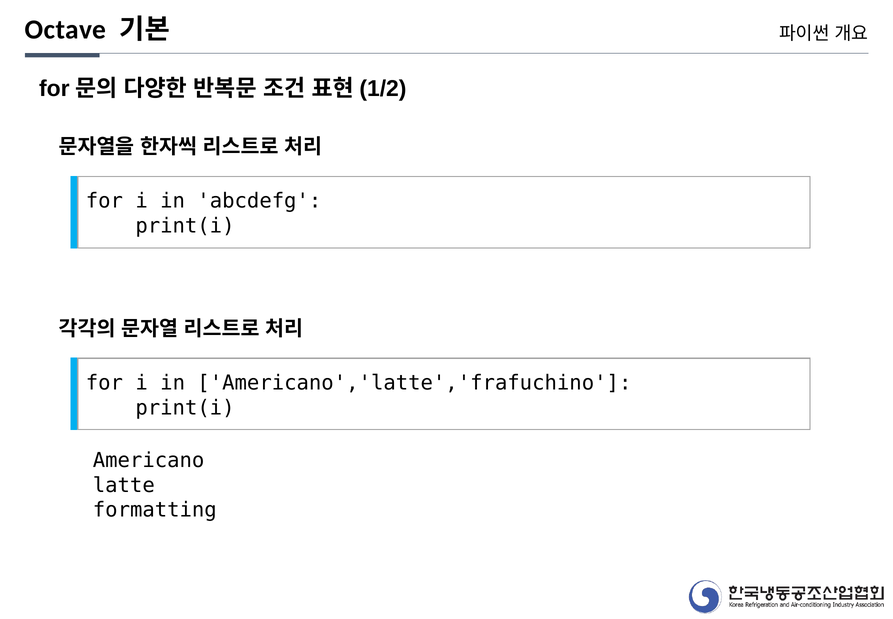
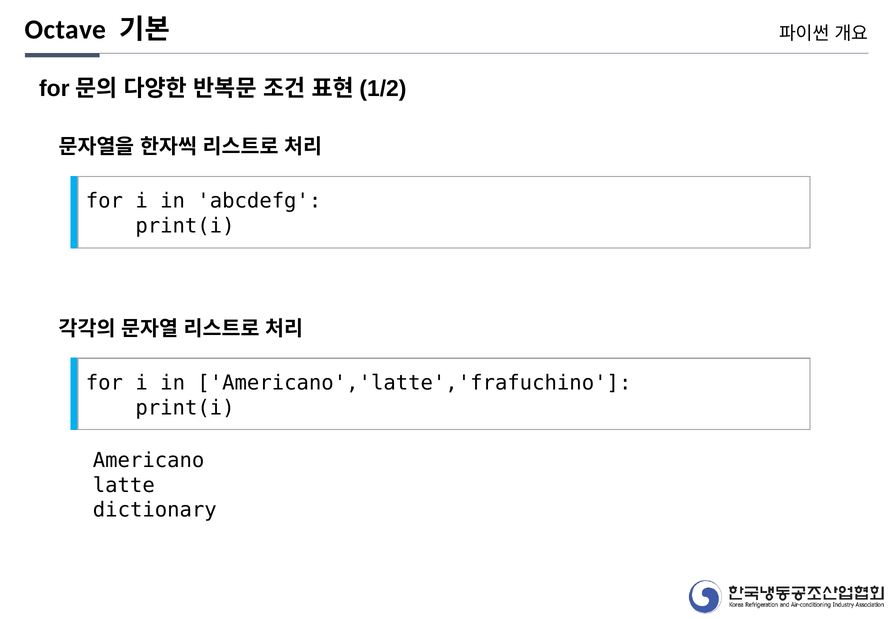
formatting: formatting -> dictionary (155, 509)
